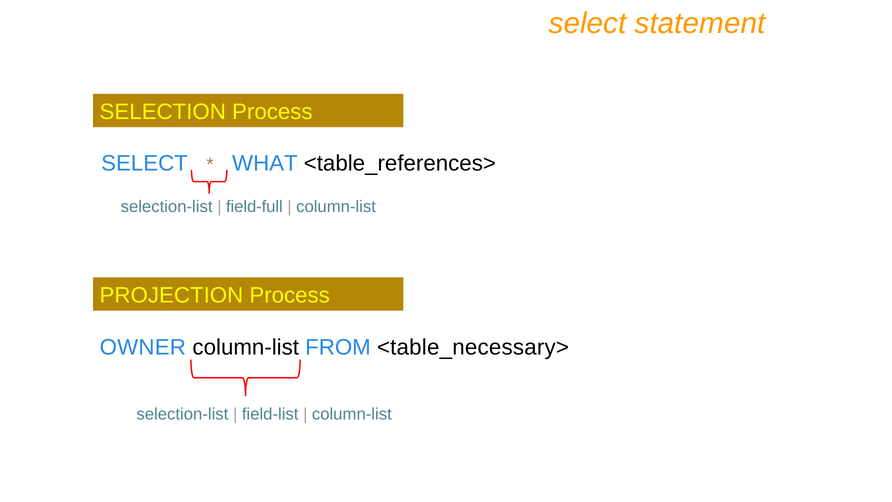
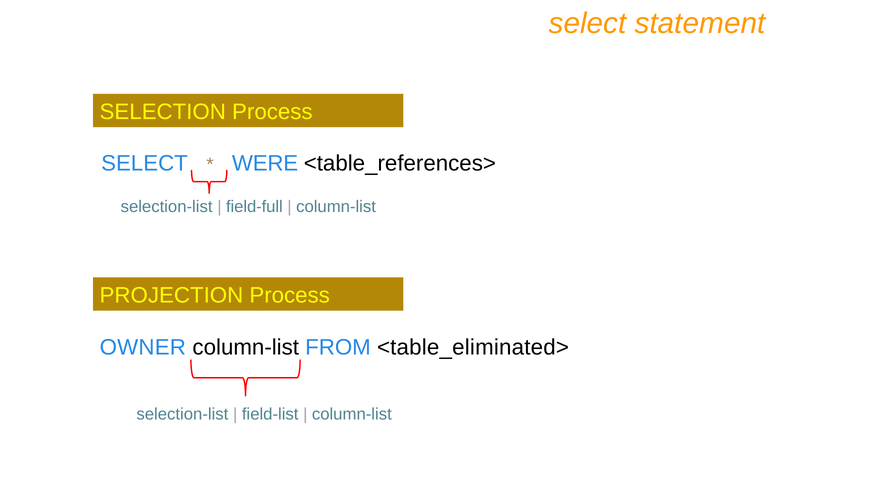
WHAT: WHAT -> WERE (265, 163)
<table_necessary>: <table_necessary> -> <table_eliminated> (473, 347)
